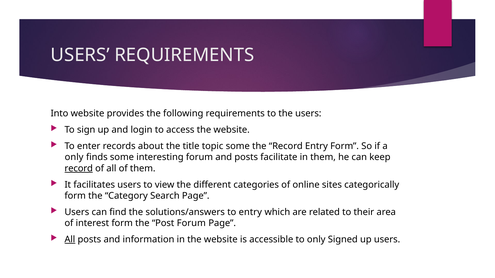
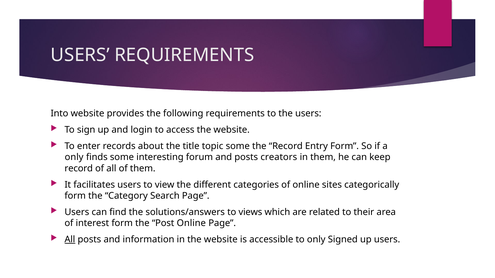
facilitate: facilitate -> creators (279, 158)
record underline: present -> none (79, 169)
to entry: entry -> views (250, 212)
Post Forum: Forum -> Online (191, 224)
